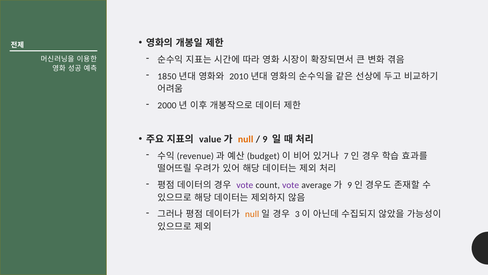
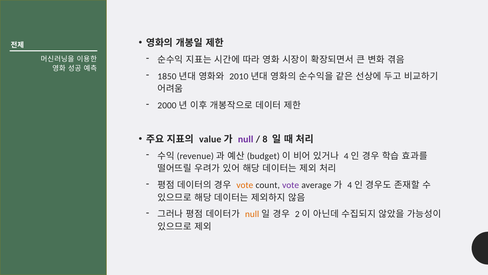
null colour: orange -> purple (246, 139)
9: 9 -> 8 (265, 139)
7: 7 -> 4 (346, 156)
vote colour: purple -> orange (245, 185)
9: 9 -> 4 (350, 185)
3: 3 -> 2 (297, 214)
